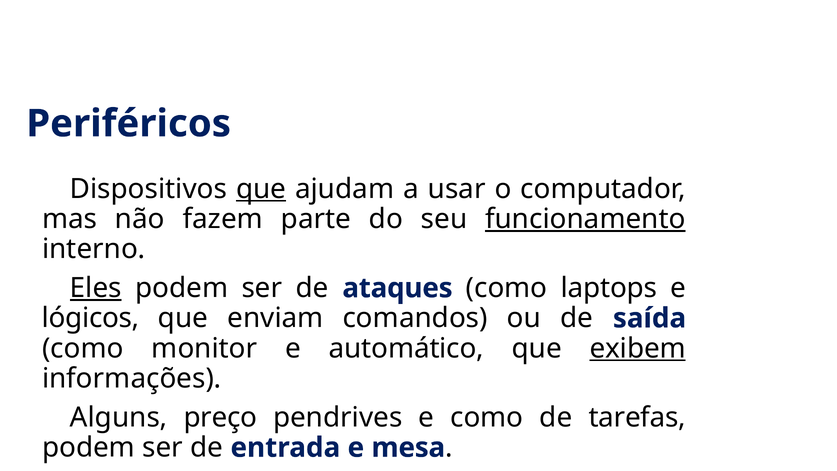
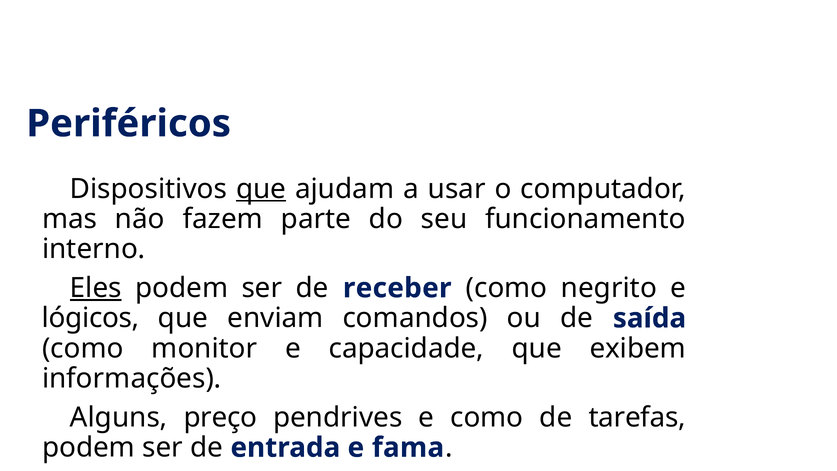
funcionamento underline: present -> none (585, 219)
ataques: ataques -> receber (397, 288)
laptops: laptops -> negrito (609, 288)
automático: automático -> capacidade (406, 348)
exibem underline: present -> none (638, 348)
mesa: mesa -> fama (408, 447)
